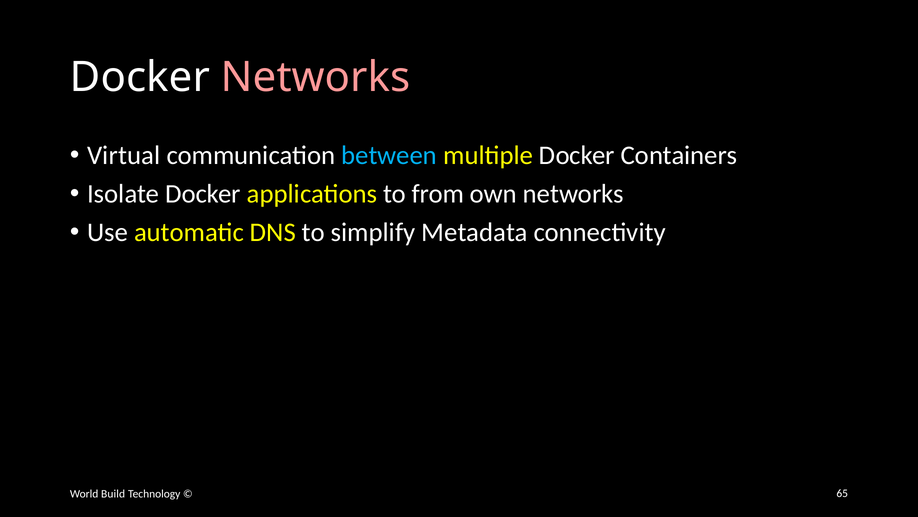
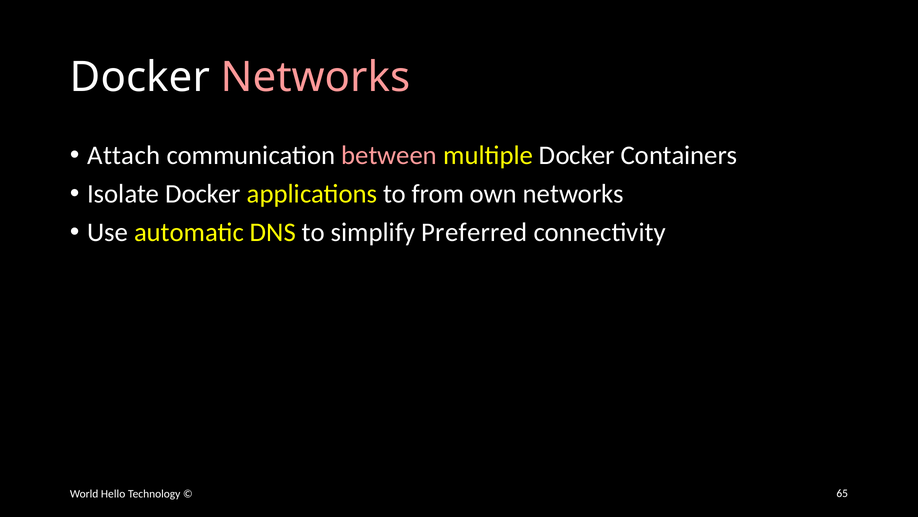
Virtual: Virtual -> Attach (124, 155)
between colour: light blue -> pink (389, 155)
Metadata: Metadata -> Preferred (474, 232)
Build: Build -> Hello (113, 493)
